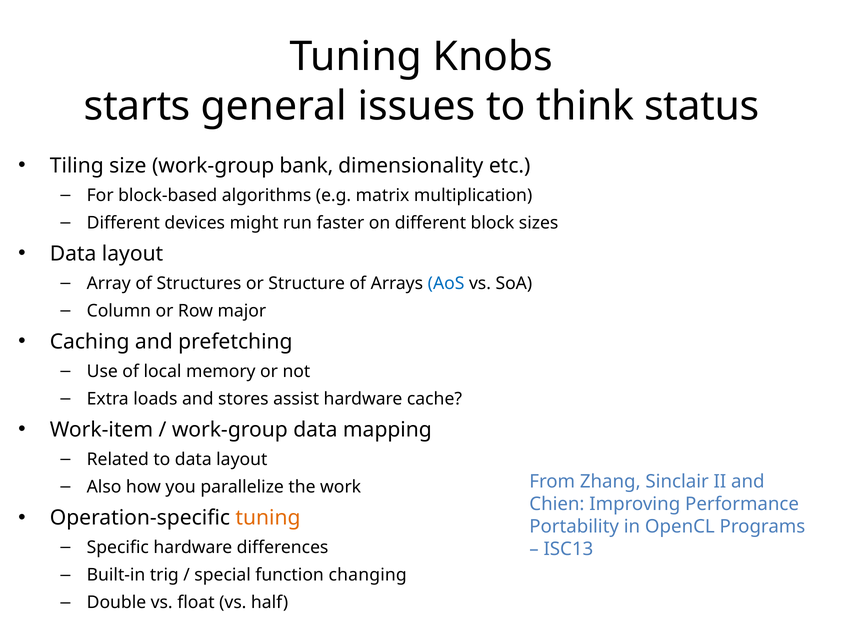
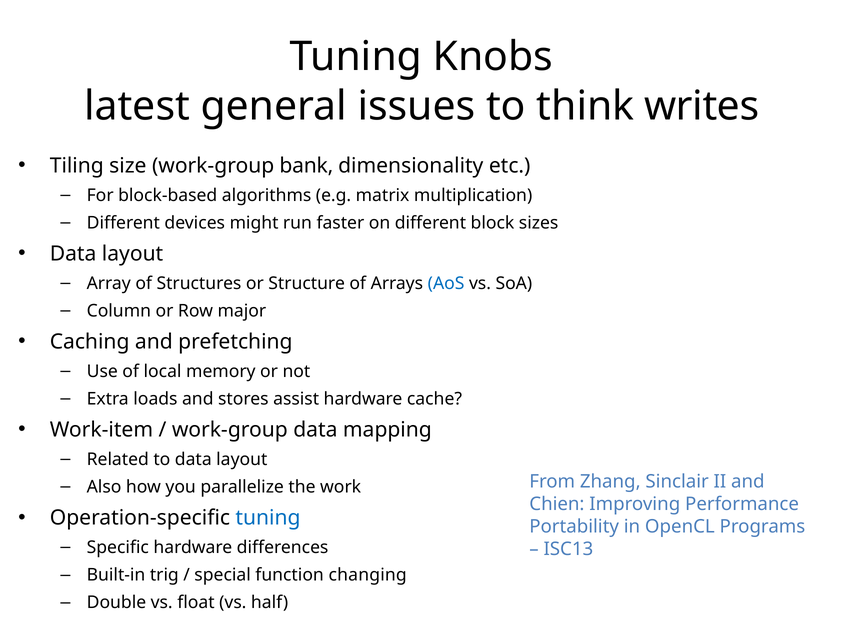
starts: starts -> latest (137, 106)
status: status -> writes (702, 106)
tuning colour: orange -> blue (268, 518)
